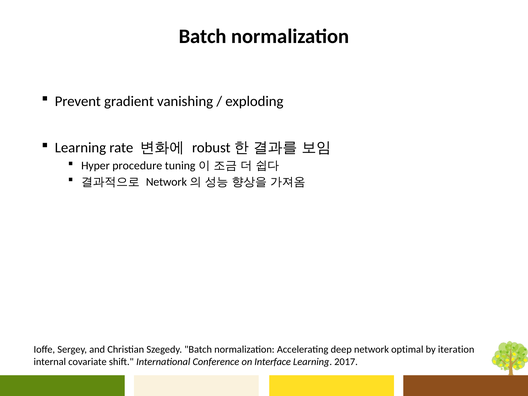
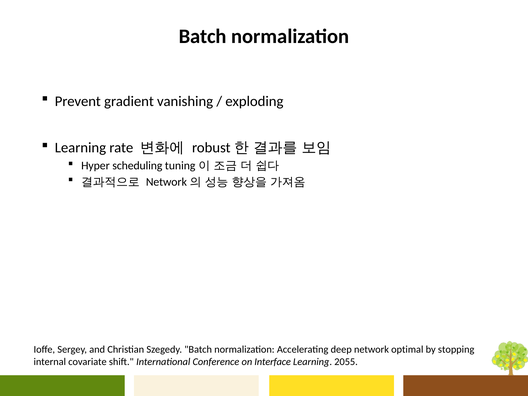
procedure: procedure -> scheduling (137, 166)
iteration: iteration -> stopping (456, 350)
2017: 2017 -> 2055 (346, 362)
